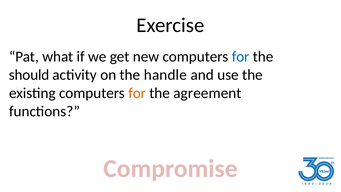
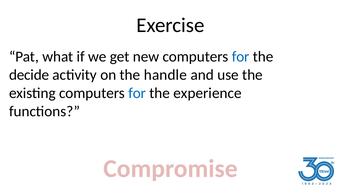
should: should -> decide (29, 75)
for colour: orange -> blue (137, 93)
agreement: agreement -> experience (207, 93)
